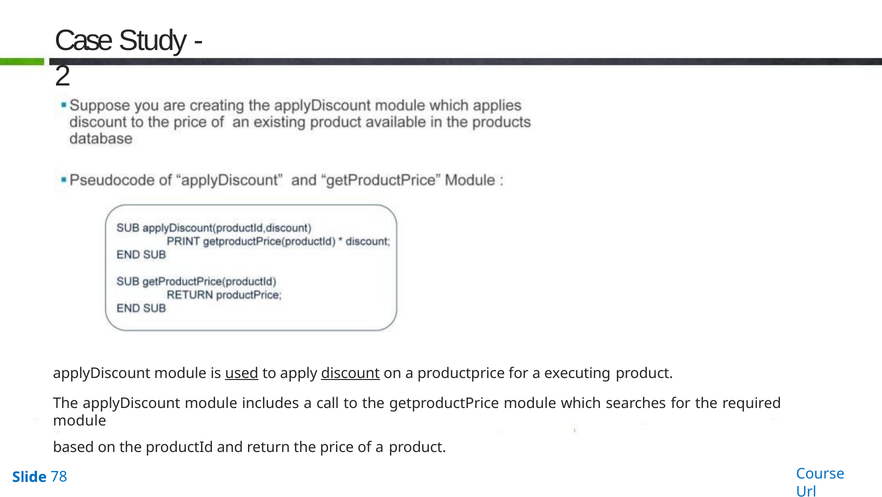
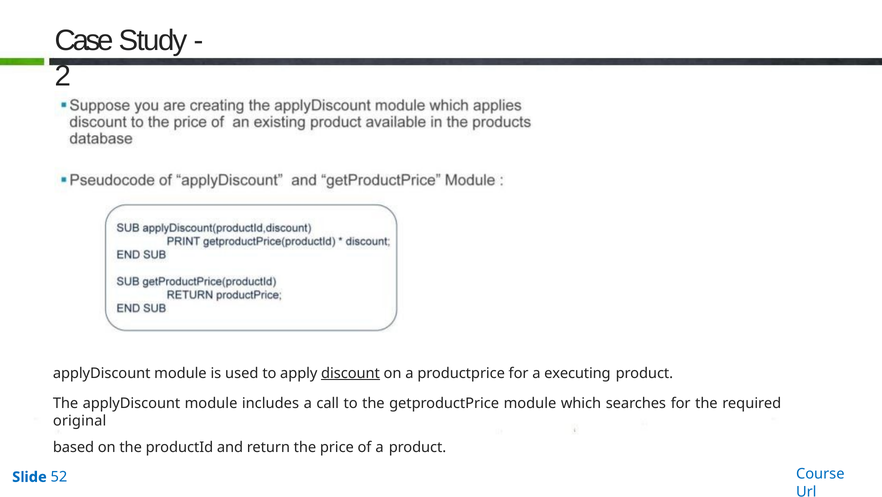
used underline: present -> none (242, 373)
module: module -> original (80, 421)
78: 78 -> 52 (59, 477)
